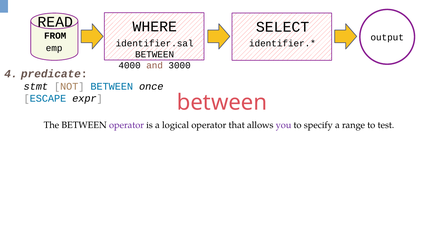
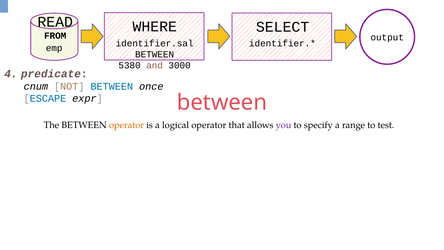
4000: 4000 -> 5380 (130, 65)
stmt: stmt -> cnum (36, 86)
operator colour: purple -> orange (126, 125)
